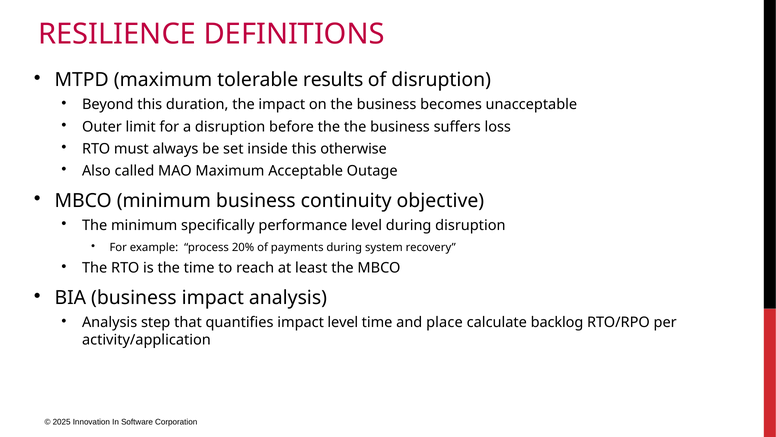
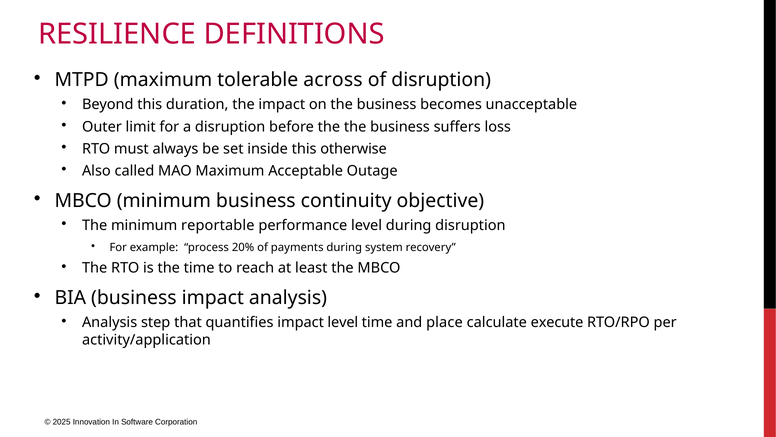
results: results -> across (333, 80)
specifically: specifically -> reportable (218, 225)
backlog: backlog -> execute (557, 322)
